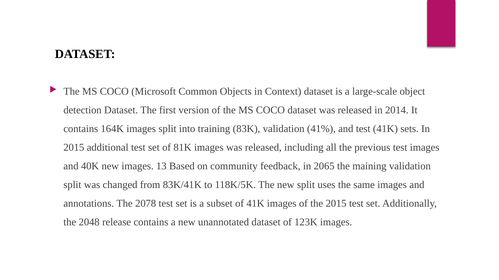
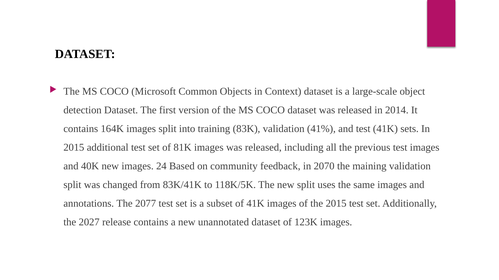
13: 13 -> 24 (161, 166)
2065: 2065 -> 2070 (324, 166)
2078: 2078 -> 2077 (146, 204)
2048: 2048 -> 2027 (89, 222)
